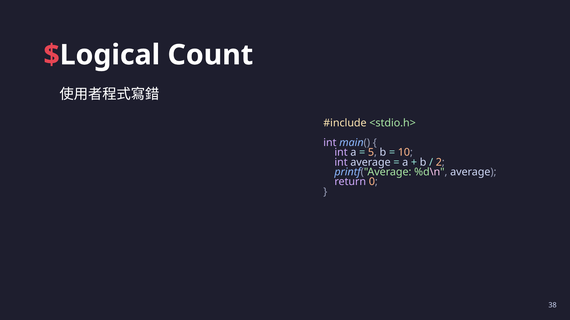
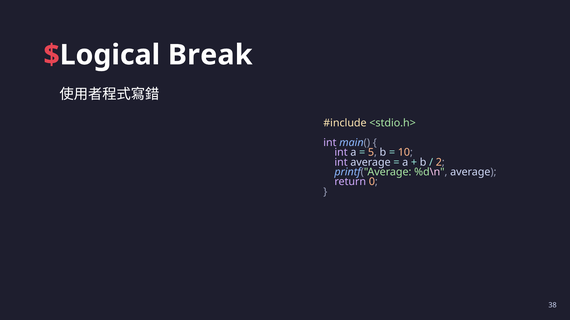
Count: Count -> Break (210, 55)
